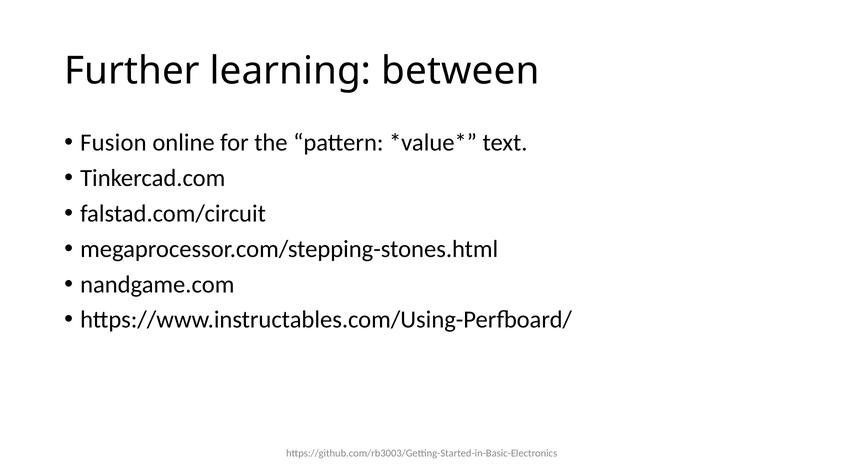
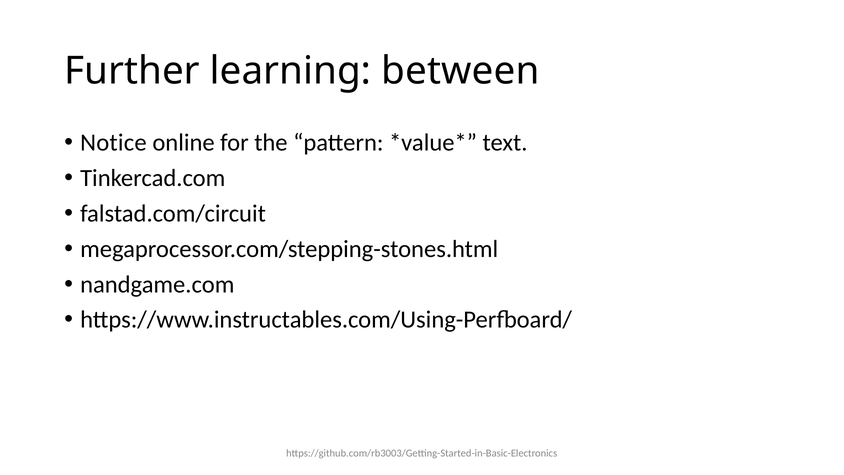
Fusion: Fusion -> Notice (113, 143)
